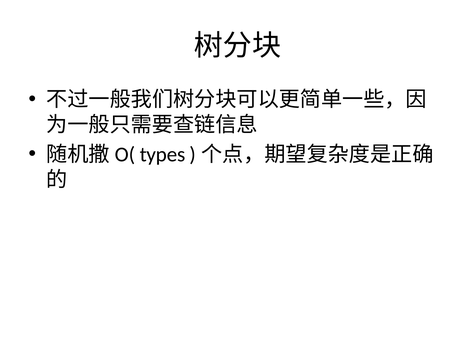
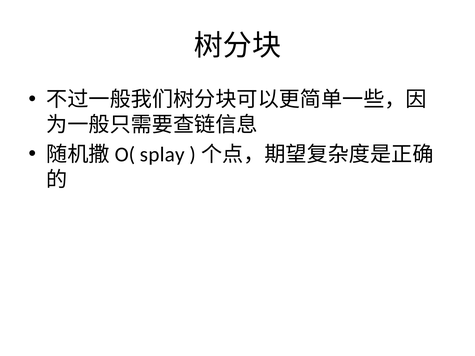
types: types -> splay (162, 155)
